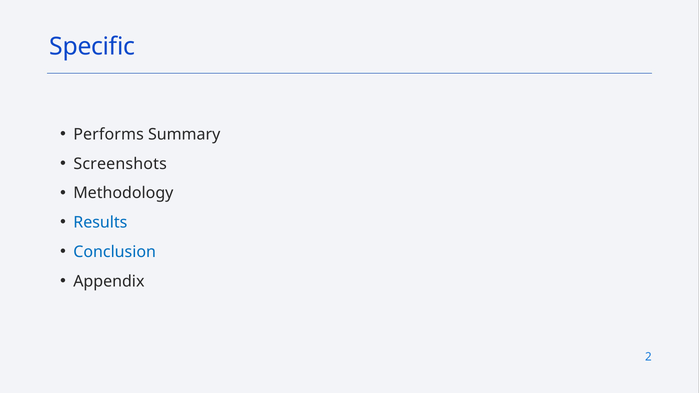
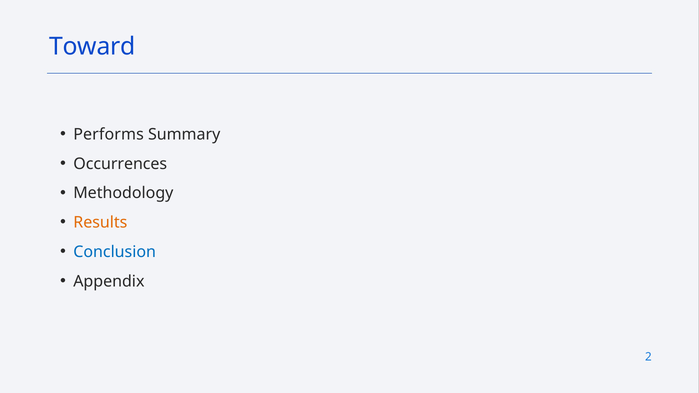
Specific: Specific -> Toward (92, 47)
Screenshots: Screenshots -> Occurrences (120, 164)
Results colour: blue -> orange (100, 223)
